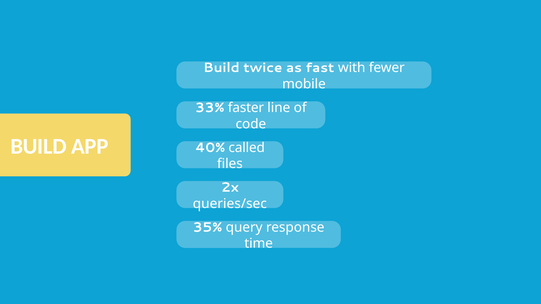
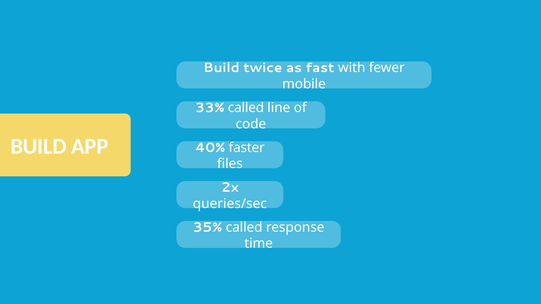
33% faster: faster -> called (246, 108)
called: called -> faster (247, 148)
35% query: query -> called (244, 227)
